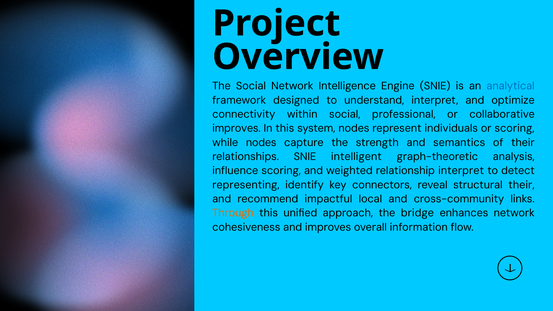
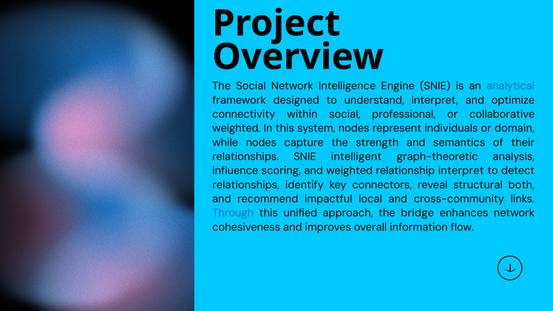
improves: improves -> weighted (236, 128)
or scoring: scoring -> domain (515, 128)
representing: representing -> relationships (246, 185)
structural their: their -> both (521, 185)
Through colour: orange -> blue (233, 213)
